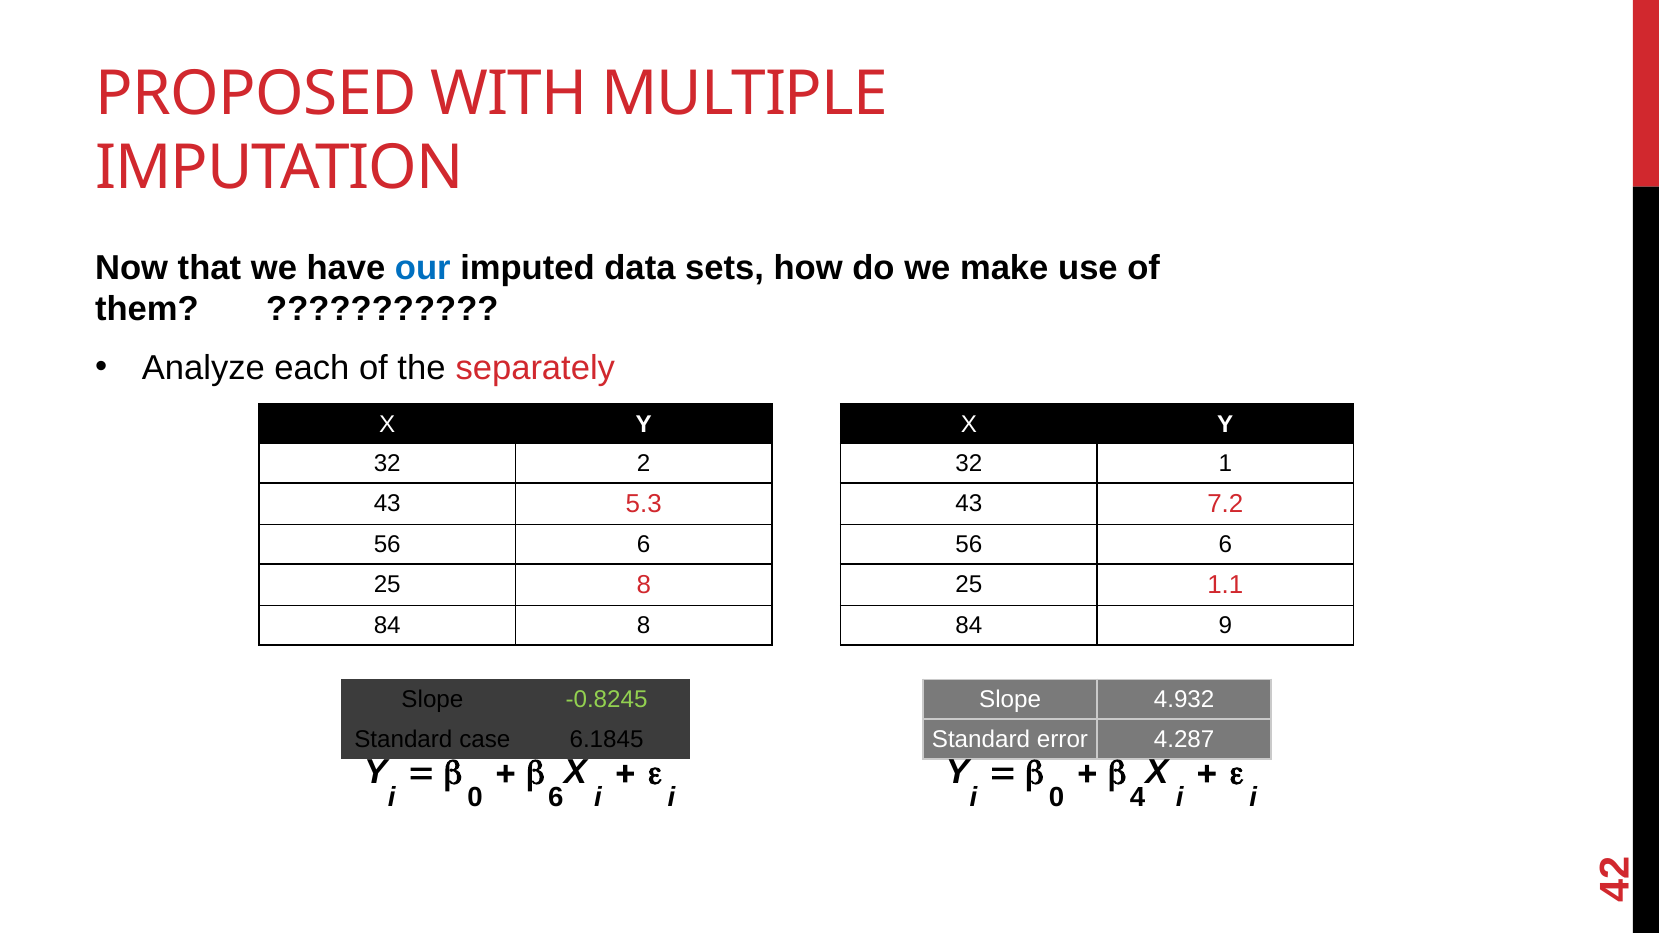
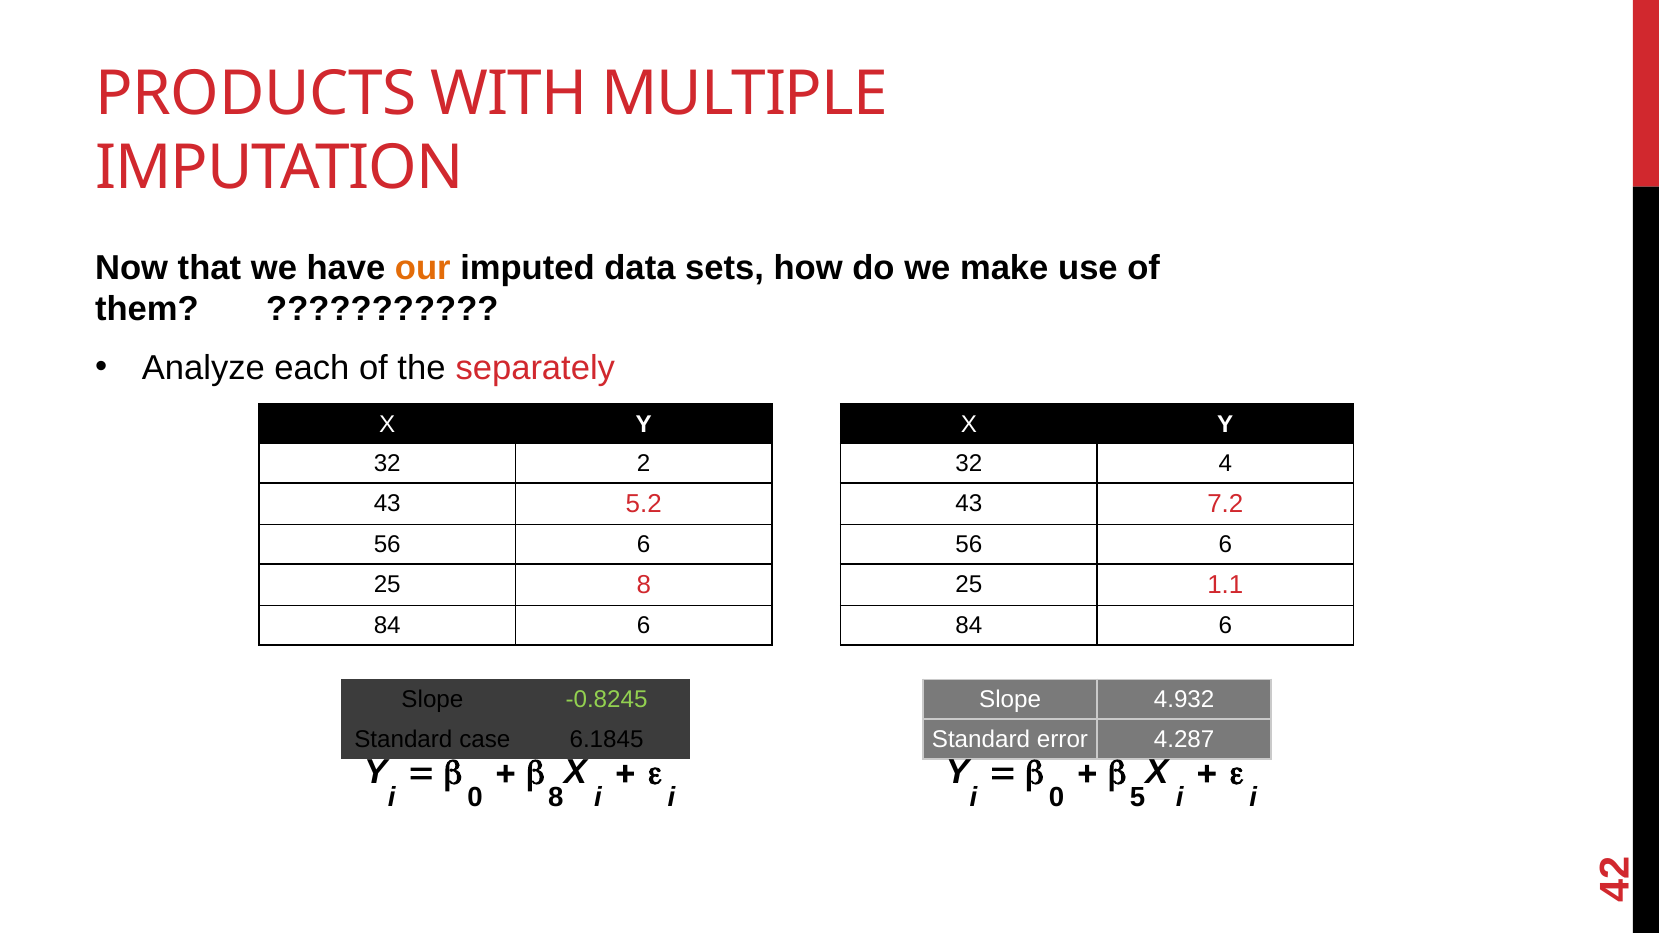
PROPOSED: PROPOSED -> PRODUCTS (256, 94)
our colour: blue -> orange (423, 268)
32 1: 1 -> 4 (1225, 464)
5.3: 5.3 -> 5.2 (644, 504)
8: 8 -> 6 (644, 626)
9: 9 -> 6 (1225, 626)
0 6: 6 -> 8 (556, 797)
0 4: 4 -> 5 (1138, 797)
